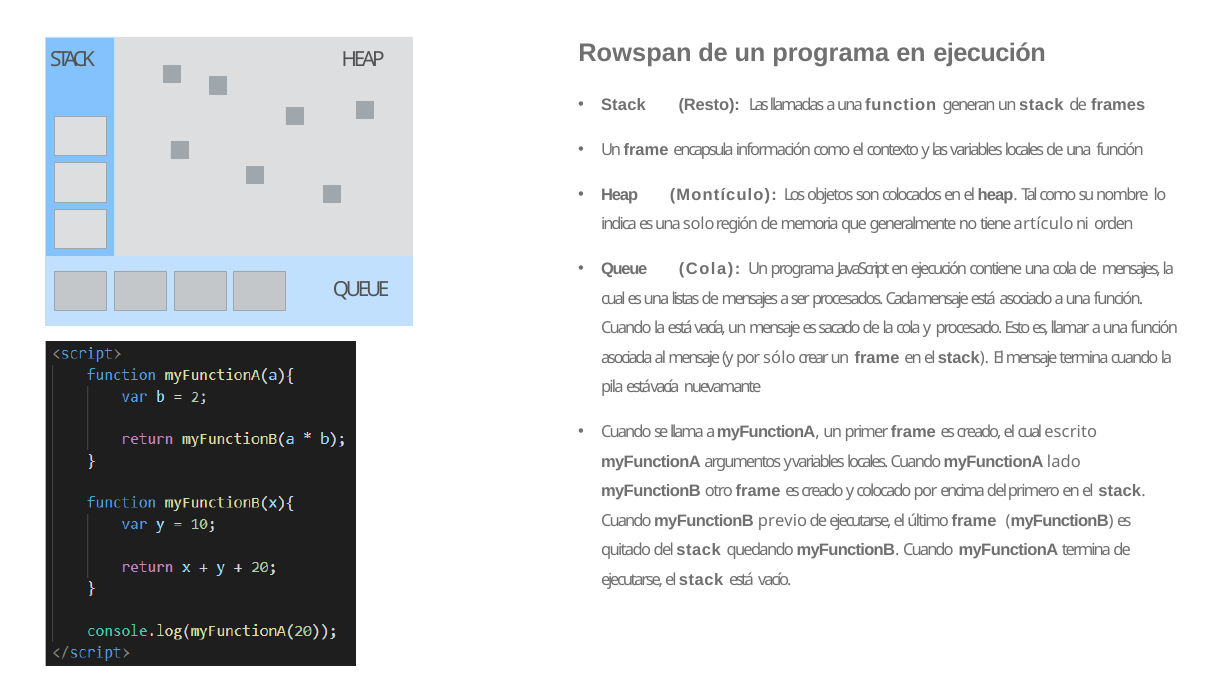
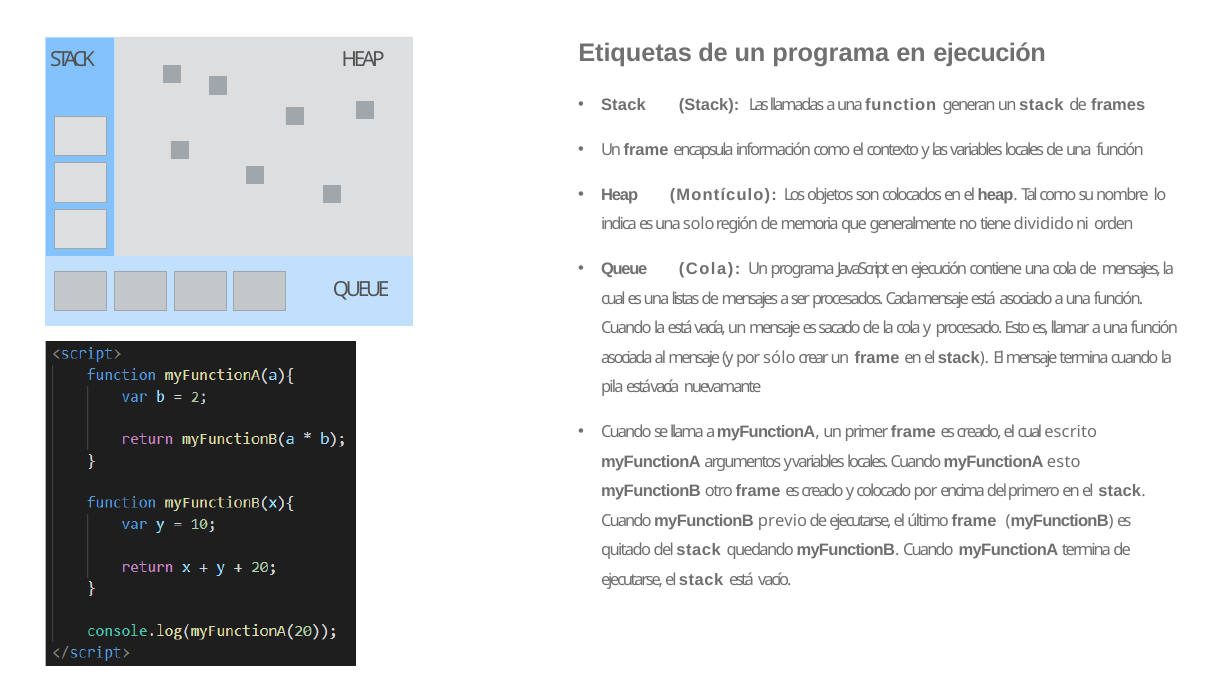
Rowspan: Rowspan -> Etiquetas (635, 54)
Stack Resto: Resto -> Stack (709, 105)
artículo: artículo -> dividido (1044, 225)
myFunctionA lado: lado -> esto (1064, 462)
